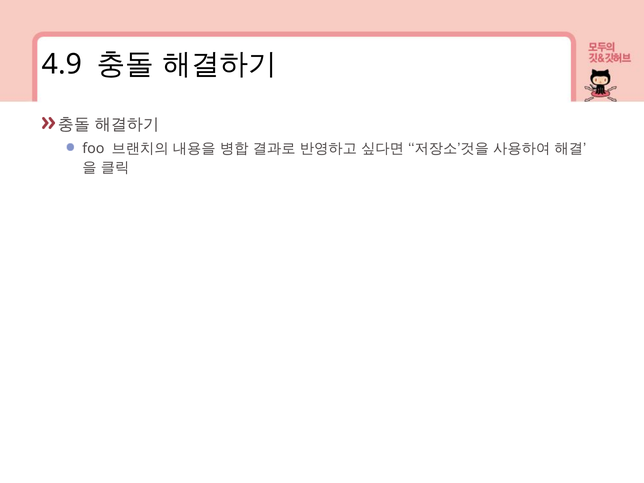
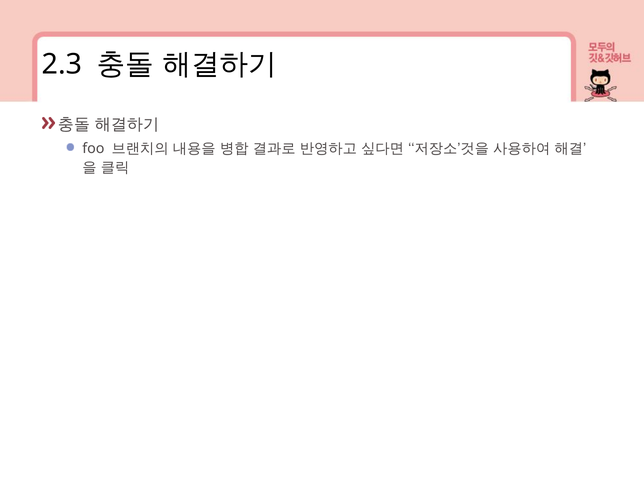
4.9: 4.9 -> 2.3 (62, 64)
